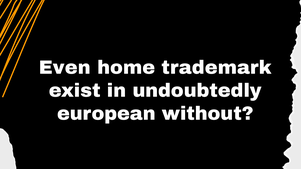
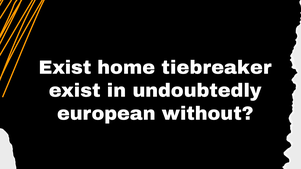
Even: Even -> Exist (65, 68)
trademark: trademark -> tiebreaker (217, 68)
